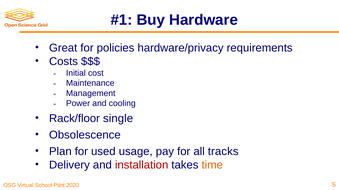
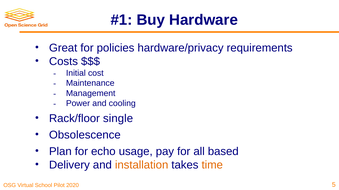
used: used -> echo (103, 152)
tracks: tracks -> based (223, 152)
installation colour: red -> orange (142, 166)
